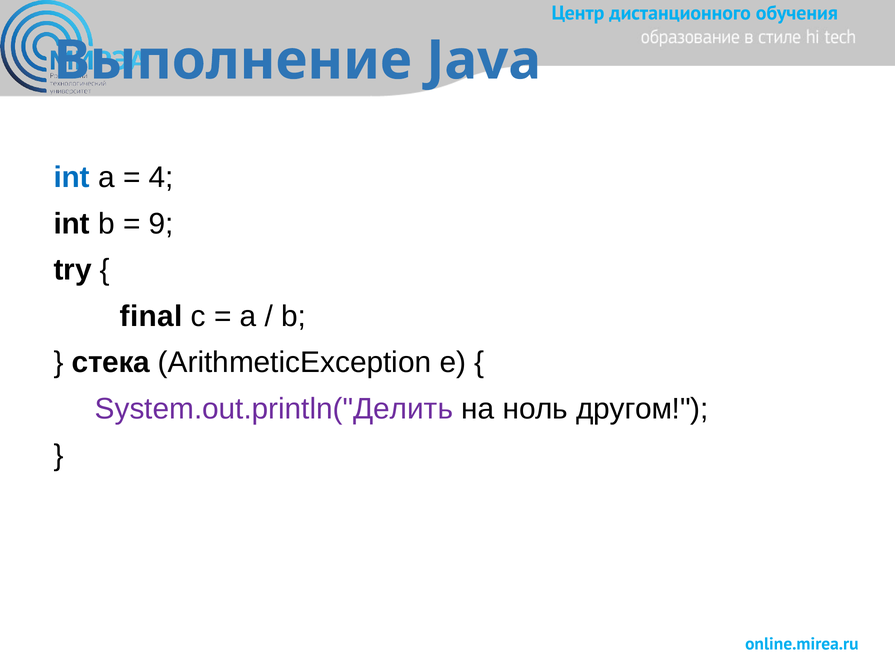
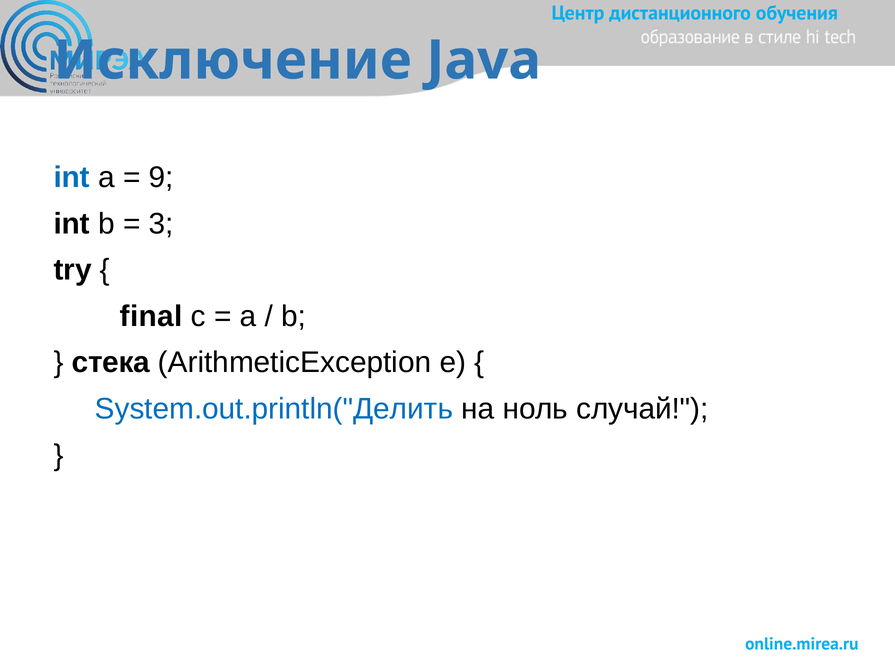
Выполнение: Выполнение -> Исключение (233, 60)
4: 4 -> 9 (161, 177)
9: 9 -> 3 (161, 224)
System.out.println("Делить colour: purple -> blue (274, 409)
другом: другом -> случай (642, 409)
